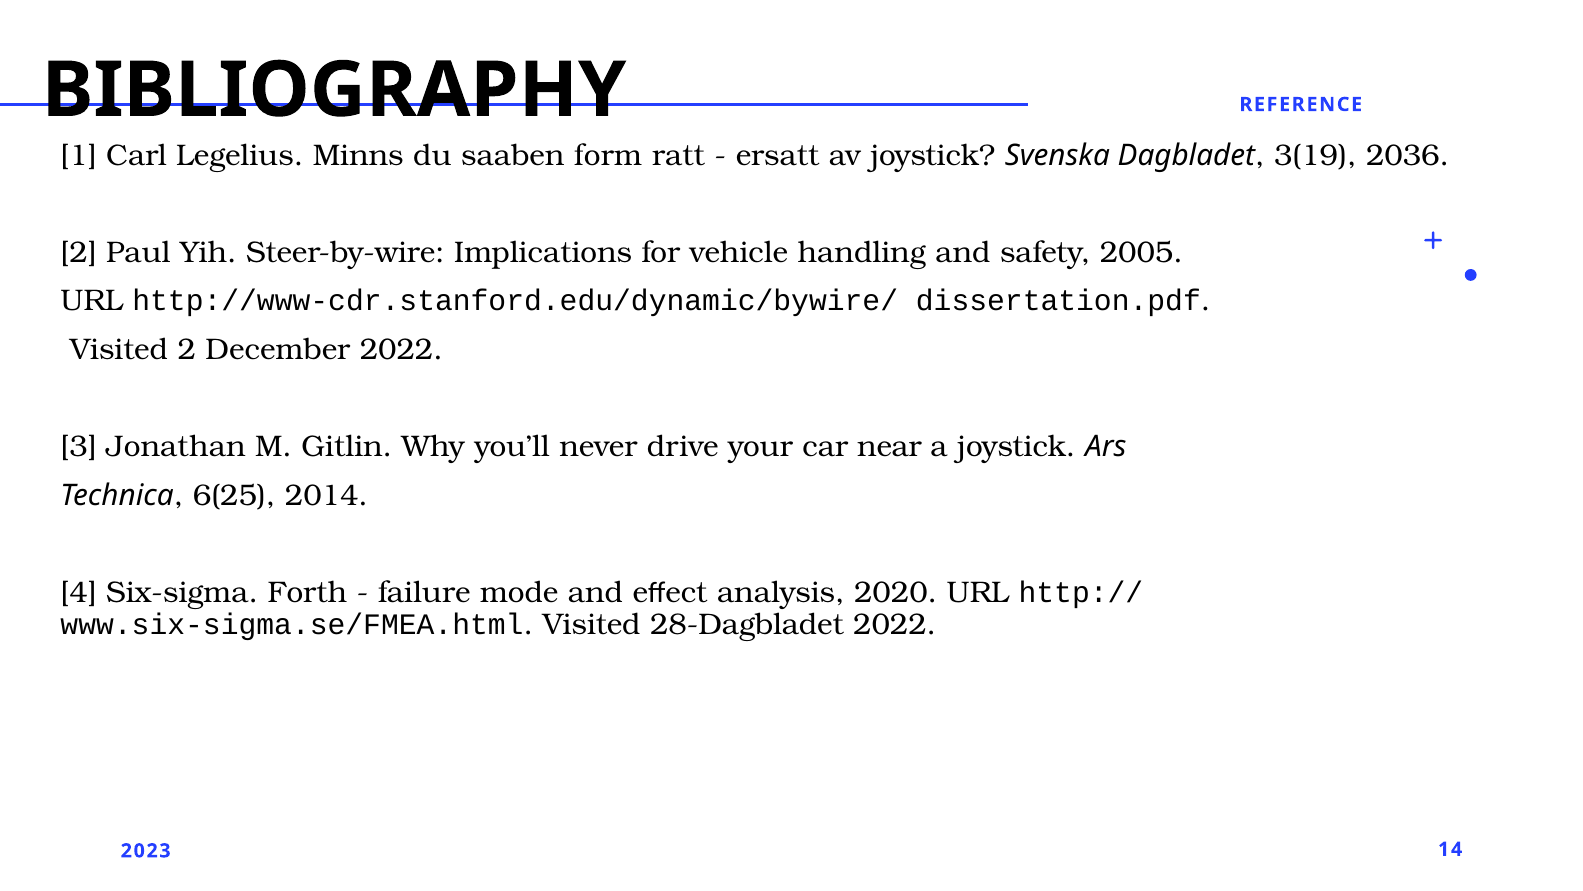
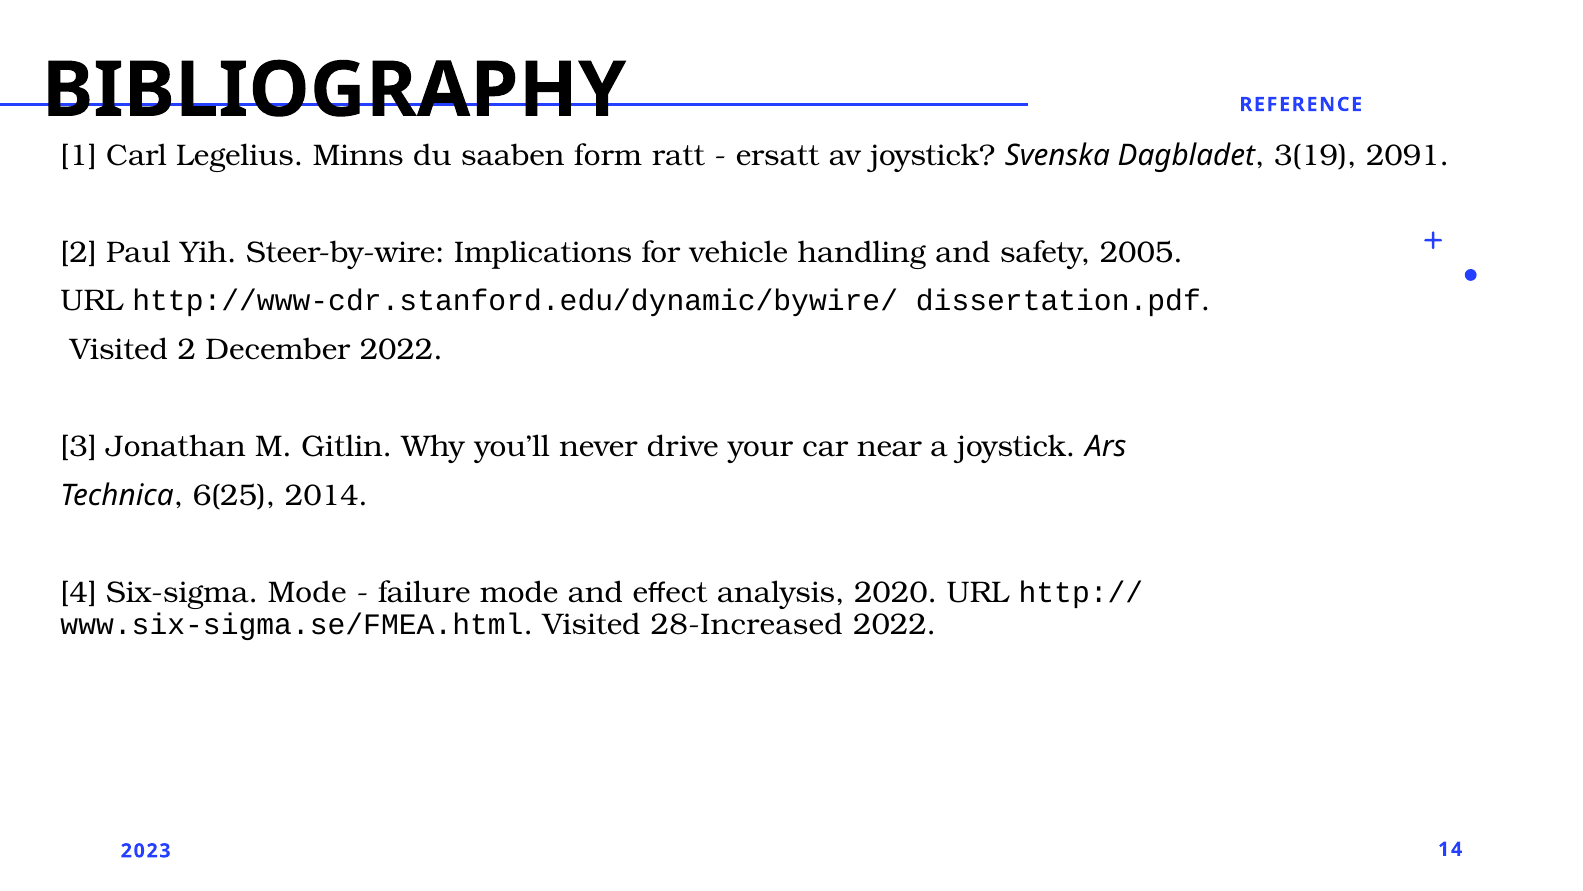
2036: 2036 -> 2091 (1408, 155)
Six-sigma Forth: Forth -> Mode (307, 592)
28-Dagbladet: 28-Dagbladet -> 28-Increased (747, 624)
